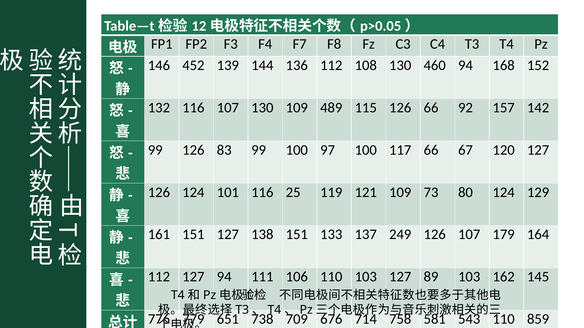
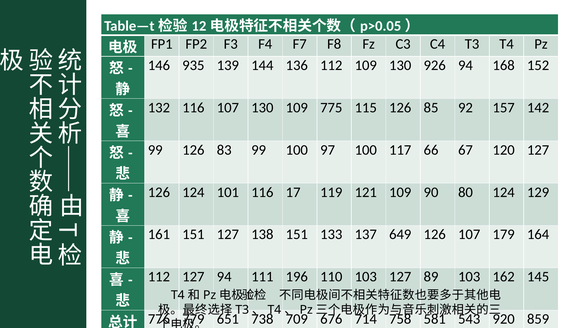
452: 452 -> 935 (193, 65)
112 108: 108 -> 109 (366, 65)
460: 460 -> 926 (435, 65)
489: 489 -> 775 (331, 108)
126 66: 66 -> 85 (431, 108)
25: 25 -> 17 (293, 193)
73: 73 -> 90 (431, 193)
249: 249 -> 649 (400, 235)
106: 106 -> 196 (297, 277)
543 110: 110 -> 920 (504, 320)
